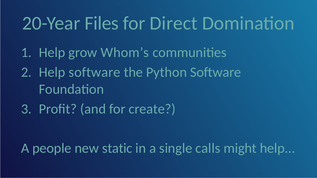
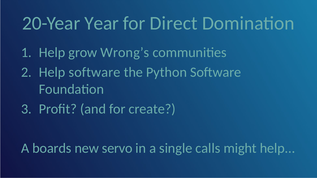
Files: Files -> Year (102, 23)
Whom’s: Whom’s -> Wrong’s (125, 53)
people: people -> boards (52, 149)
static: static -> servo (117, 149)
